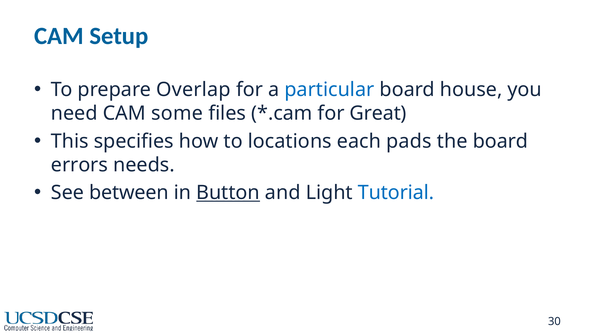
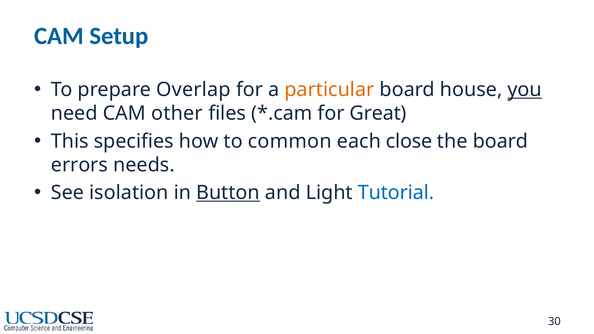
particular colour: blue -> orange (329, 90)
you underline: none -> present (525, 90)
some: some -> other (177, 114)
locations: locations -> common (290, 141)
pads: pads -> close (409, 141)
between: between -> isolation (129, 193)
